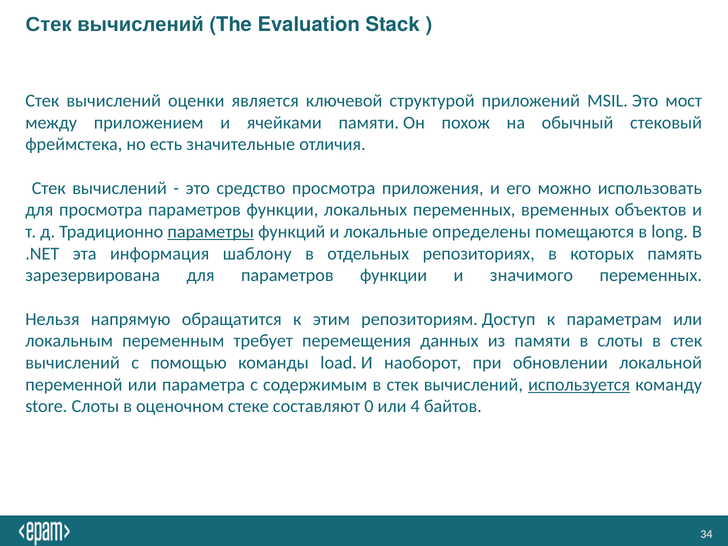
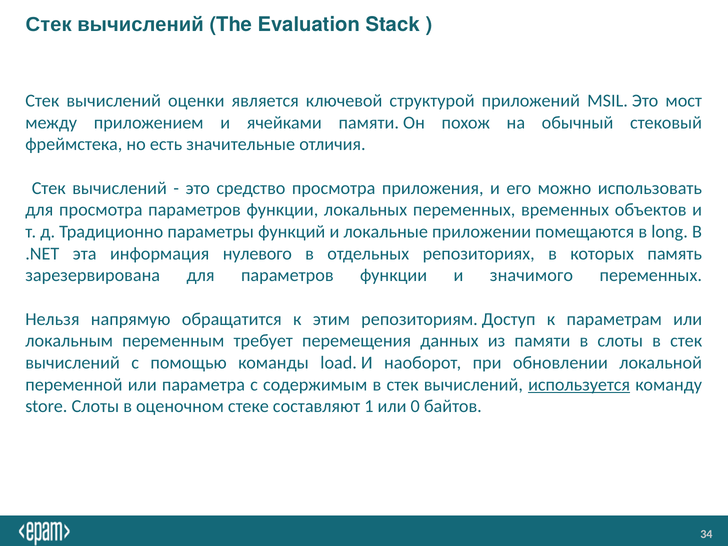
параметры underline: present -> none (211, 232)
определены: определены -> приложении (482, 232)
шаблону: шаблону -> нулевого (257, 254)
0: 0 -> 1 (369, 406)
4: 4 -> 0 (415, 406)
